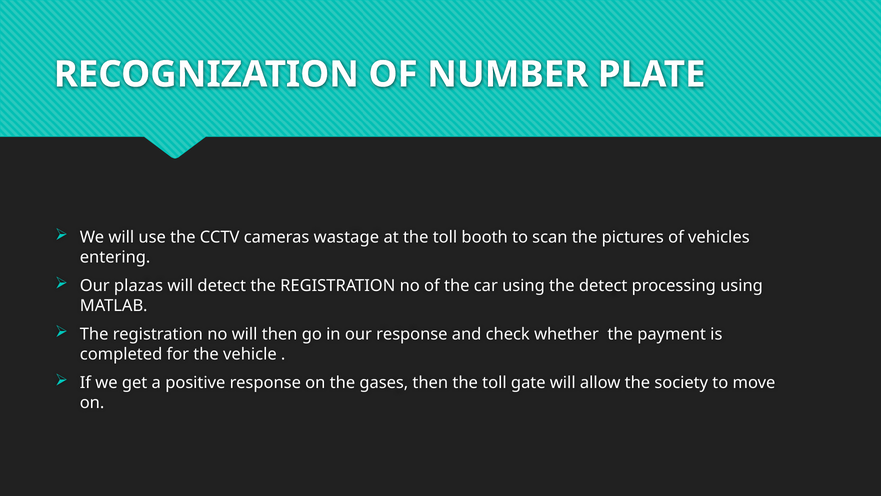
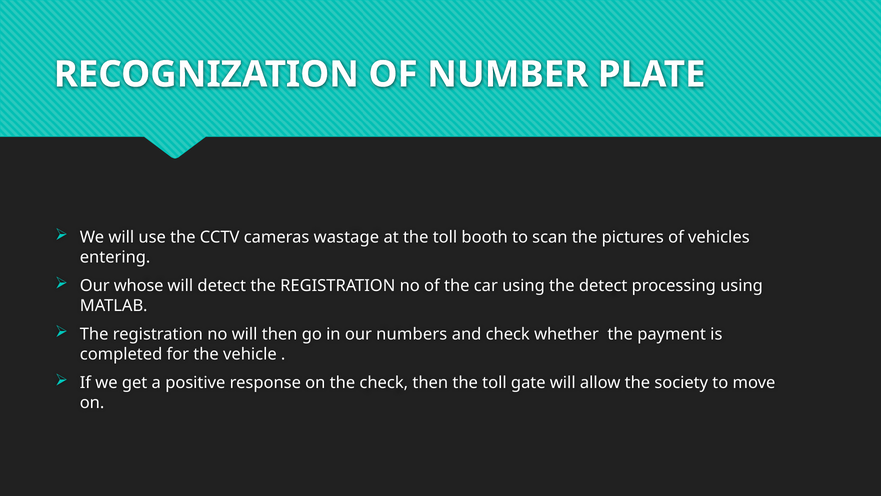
plazas: plazas -> whose (139, 286)
our response: response -> numbers (412, 334)
the gases: gases -> check (384, 383)
